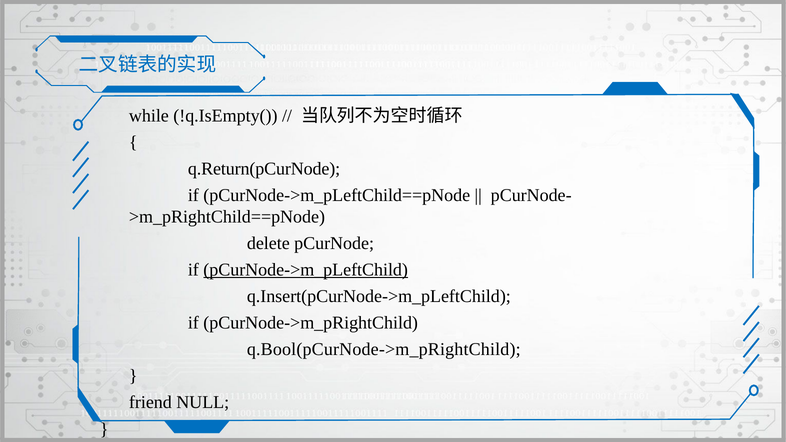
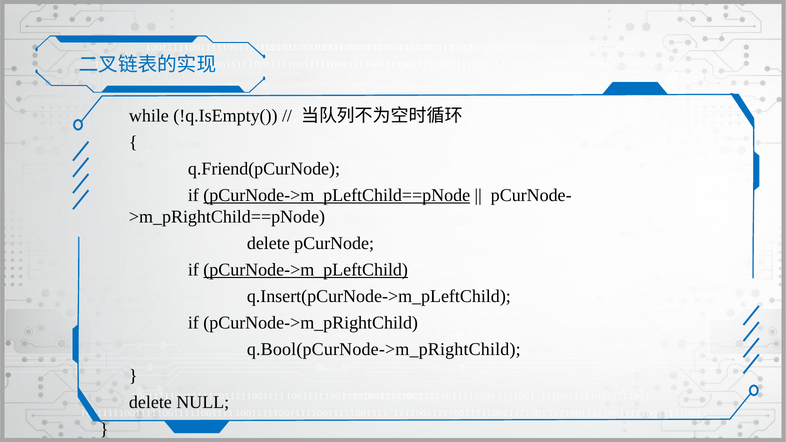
q.Return(pCurNode: q.Return(pCurNode -> q.Friend(pCurNode (264, 169)
pCurNode->m_pLeftChild==pNode underline: none -> present (337, 195)
friend: friend -> delete (150, 403)
